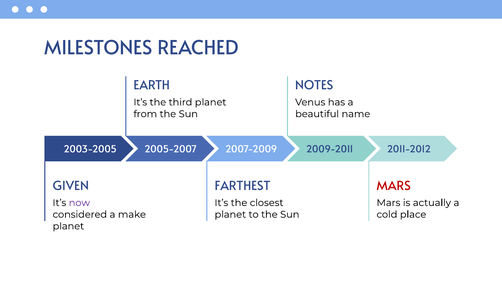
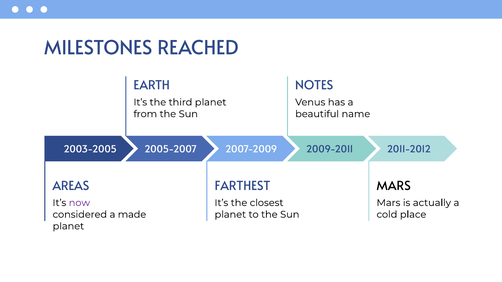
GIVEN: GIVEN -> AREAS (71, 186)
MARS colour: red -> black (394, 186)
make: make -> made (132, 215)
